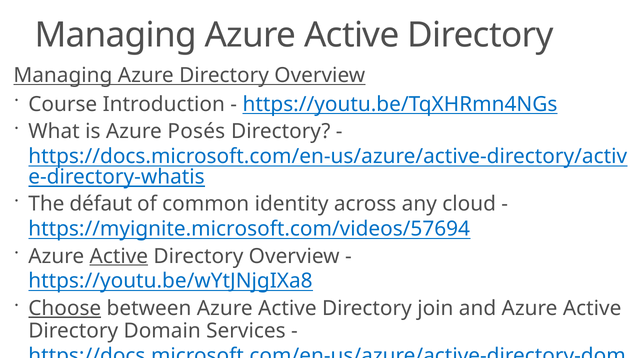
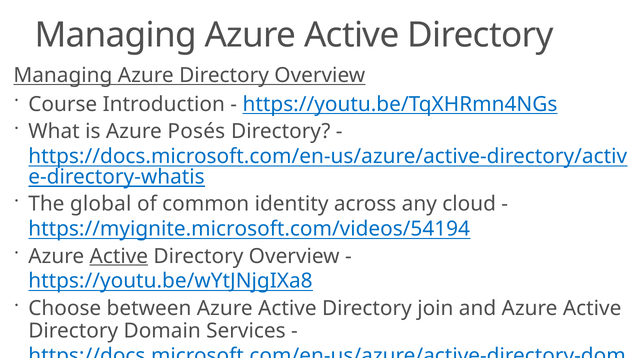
défaut: défaut -> global (101, 204)
https://myignite.microsoft.com/videos/57694: https://myignite.microsoft.com/videos/57694 -> https://myignite.microsoft.com/videos/54194 (249, 229)
Choose underline: present -> none (65, 308)
